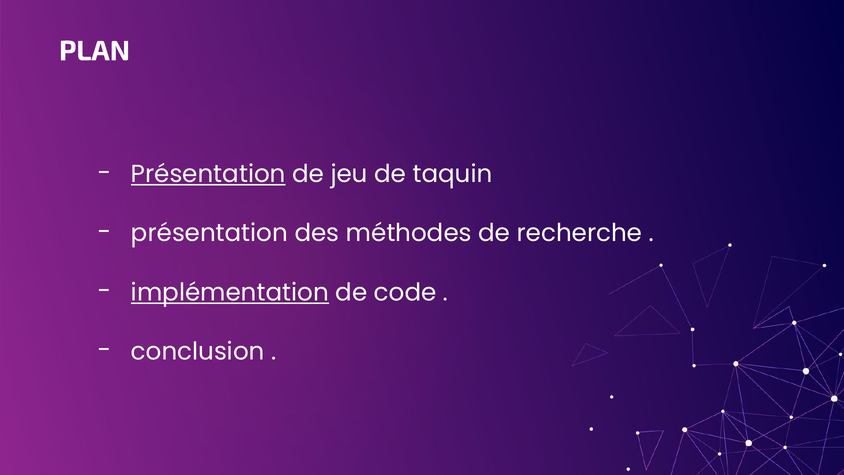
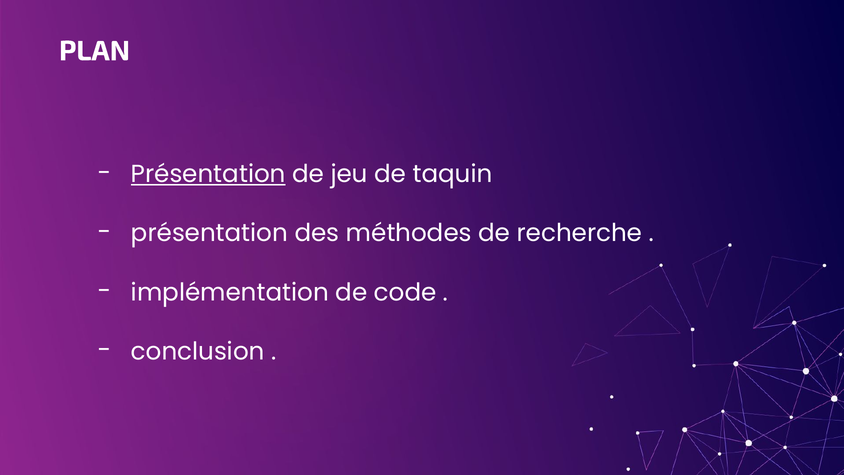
implémentation underline: present -> none (230, 292)
